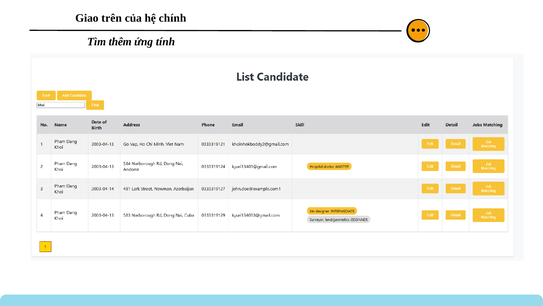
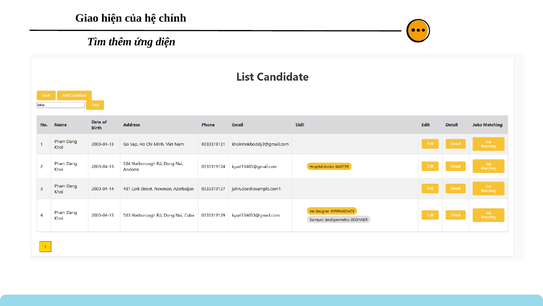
trên: trên -> hiện (112, 18)
tính: tính -> diện (166, 42)
